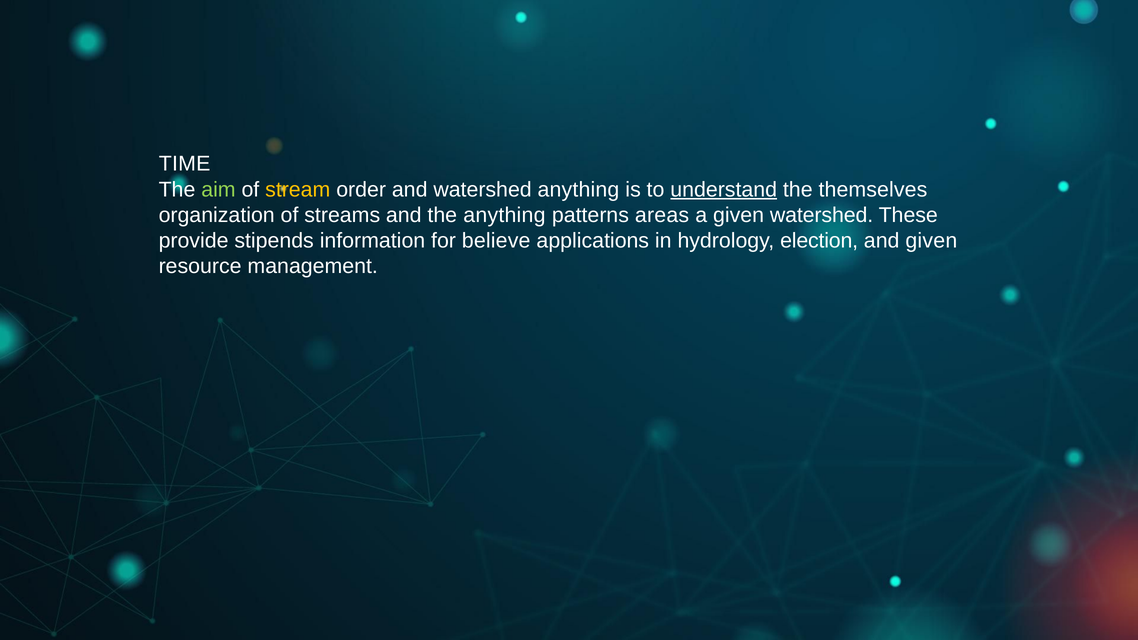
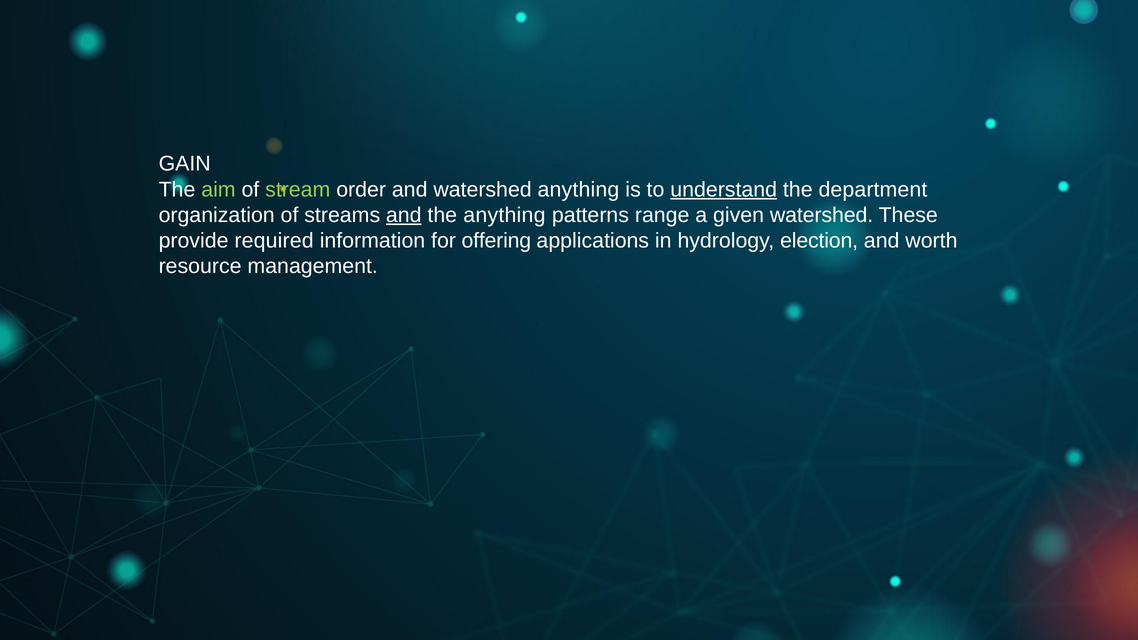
TIME: TIME -> GAIN (185, 164)
stream colour: yellow -> light green (298, 190)
themselves: themselves -> department (873, 190)
and underline: none -> present (404, 215)
areas: areas -> range (662, 215)
stipends: stipends -> required (274, 241)
believe: believe -> offering (496, 241)
and given: given -> worth (931, 241)
